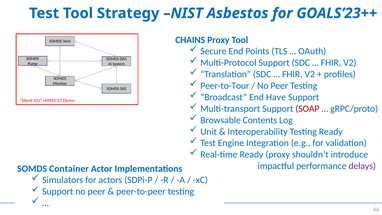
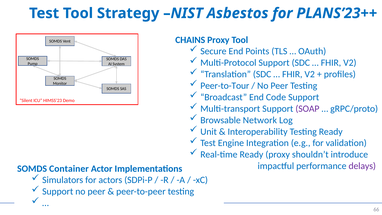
GOALS’23++: GOALS’23++ -> PLANS’23++ (337, 13)
Have: Have -> Code (276, 97)
SOAP colour: red -> purple (307, 109)
Contents: Contents -> Network (260, 120)
